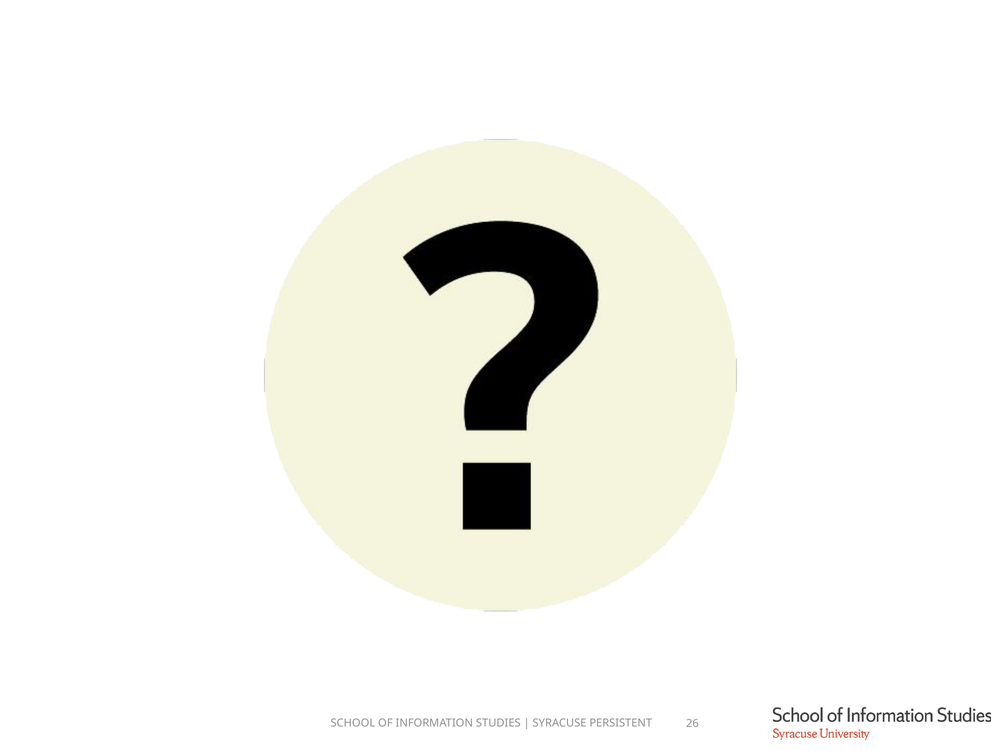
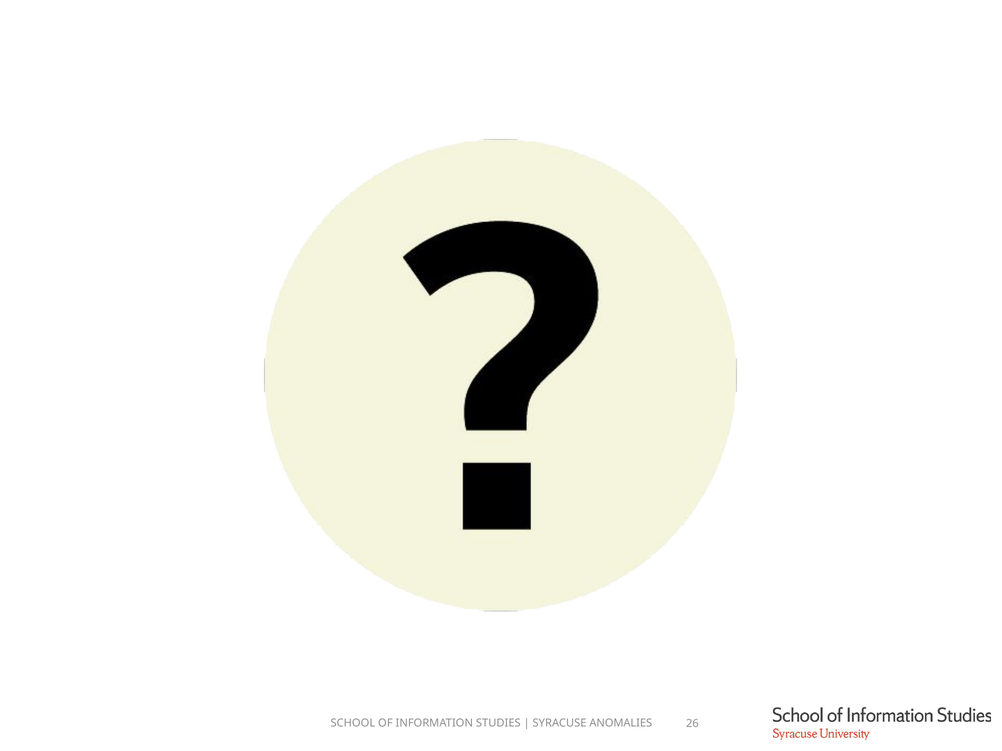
PERSISTENT: PERSISTENT -> ANOMALIES (621, 724)
